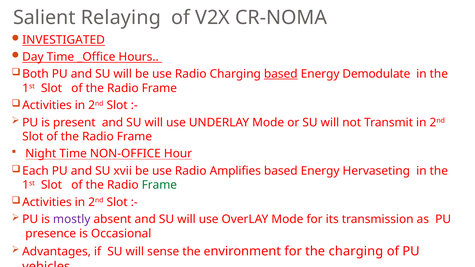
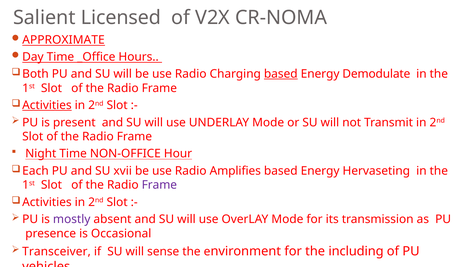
Relaying: Relaying -> Licensed (121, 18)
INVESTIGATED: INVESTIGATED -> APPROXIMATE (64, 40)
Activities underline: none -> present (47, 105)
Frame colour: green -> purple (159, 185)
Advantages: Advantages -> Transceiver (57, 252)
the charging: charging -> including (356, 251)
